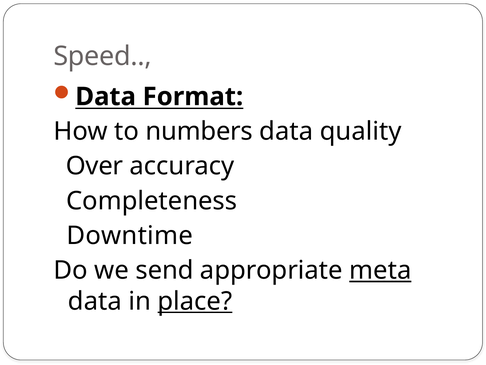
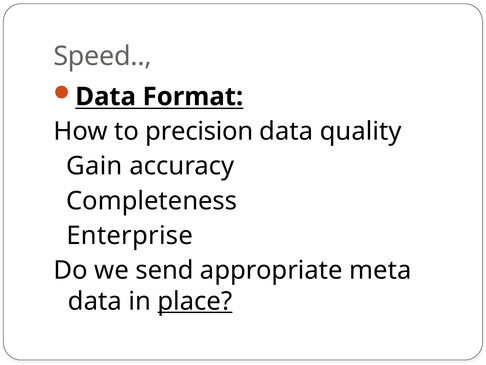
numbers: numbers -> precision (199, 131)
Over: Over -> Gain (94, 166)
Downtime: Downtime -> Enterprise (130, 235)
meta underline: present -> none (380, 270)
